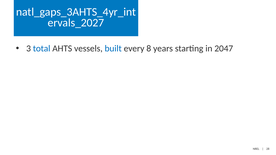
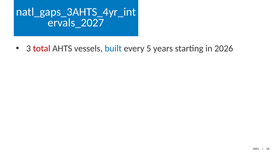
total colour: blue -> red (42, 49)
8: 8 -> 5 (149, 49)
2047: 2047 -> 2026 (224, 49)
